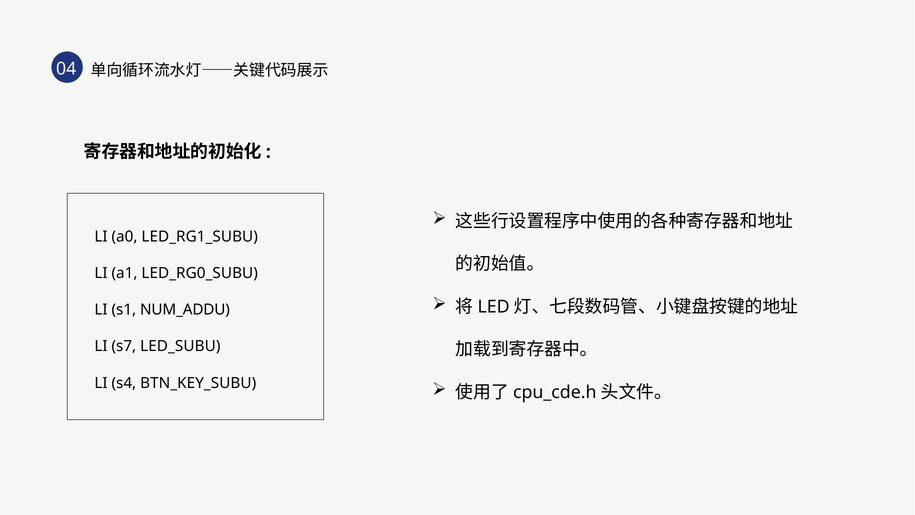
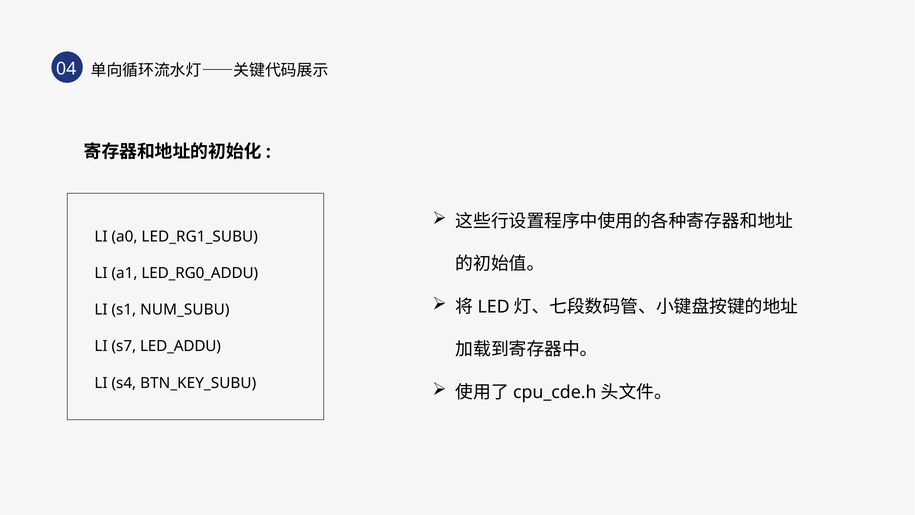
LED_RG0_SUBU: LED_RG0_SUBU -> LED_RG0_ADDU (200, 273)
NUM_ADDU: NUM_ADDU -> NUM_SUBU (185, 310)
LED_SUBU: LED_SUBU -> LED_ADDU (180, 346)
